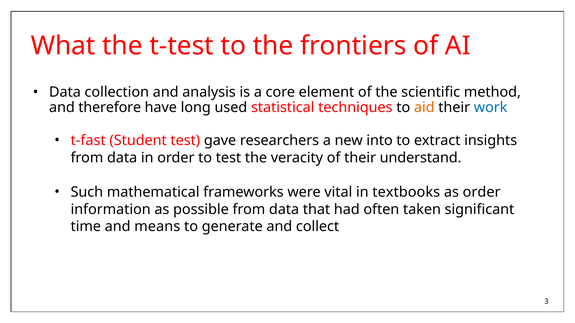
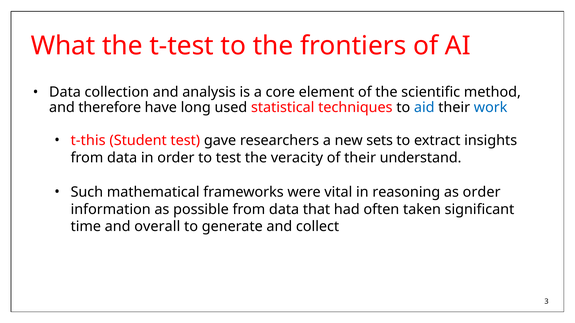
aid colour: orange -> blue (424, 108)
t-fast: t-fast -> t-this (88, 141)
into: into -> sets (380, 141)
textbooks: textbooks -> reasoning (406, 192)
means: means -> overall (157, 227)
